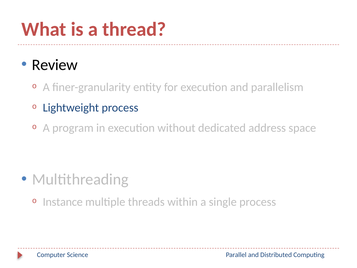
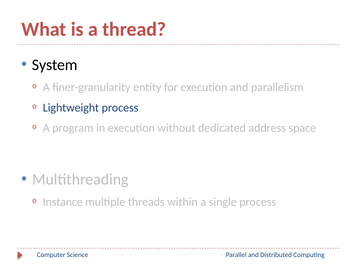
Review: Review -> System (55, 65)
